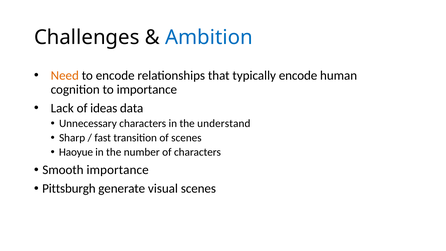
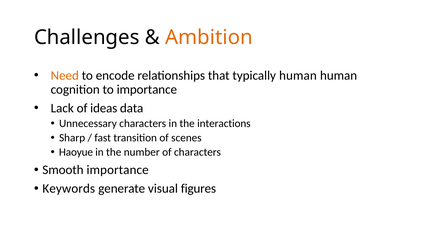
Ambition colour: blue -> orange (209, 37)
typically encode: encode -> human (298, 75)
understand: understand -> interactions (224, 123)
Pittsburgh: Pittsburgh -> Keywords (69, 188)
visual scenes: scenes -> figures (198, 188)
